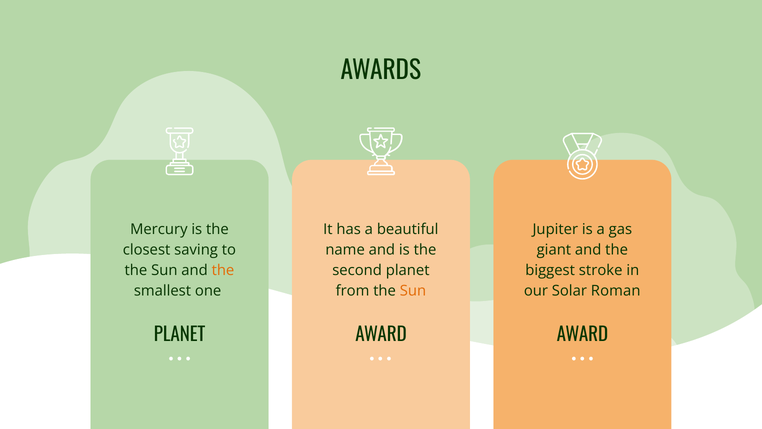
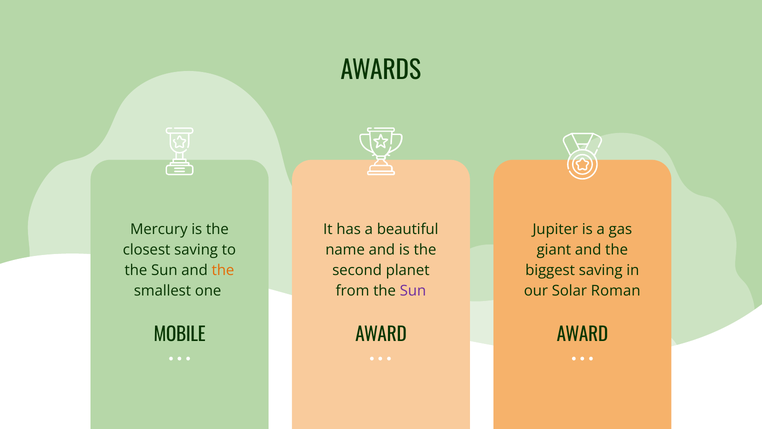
biggest stroke: stroke -> saving (601, 270)
Sun colour: orange -> purple (413, 291)
PLANET: PLANET -> MOBILE (180, 335)
